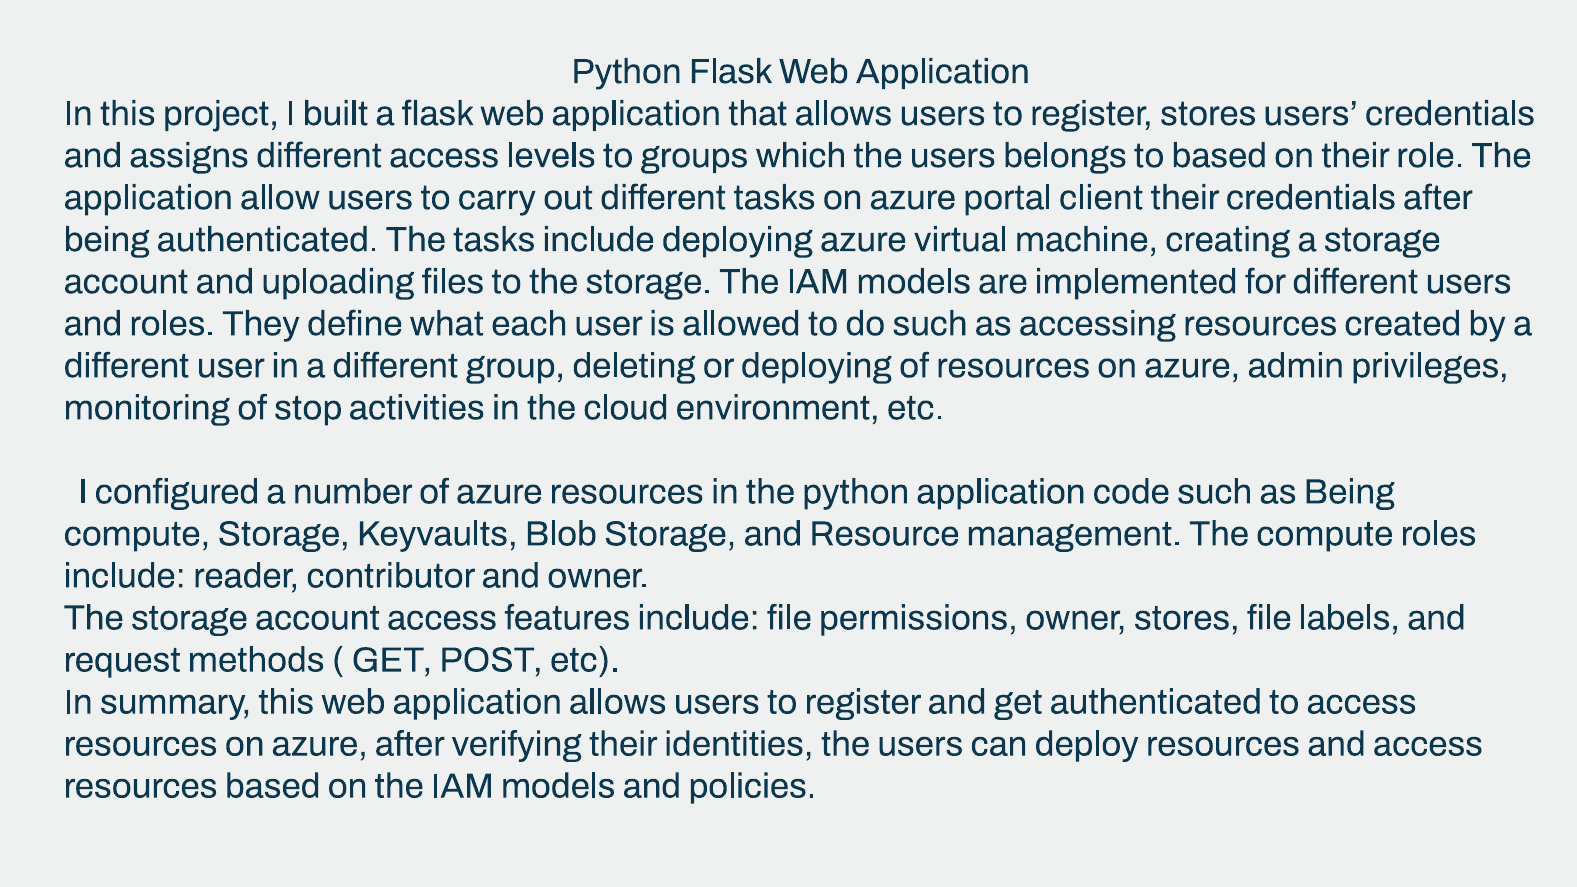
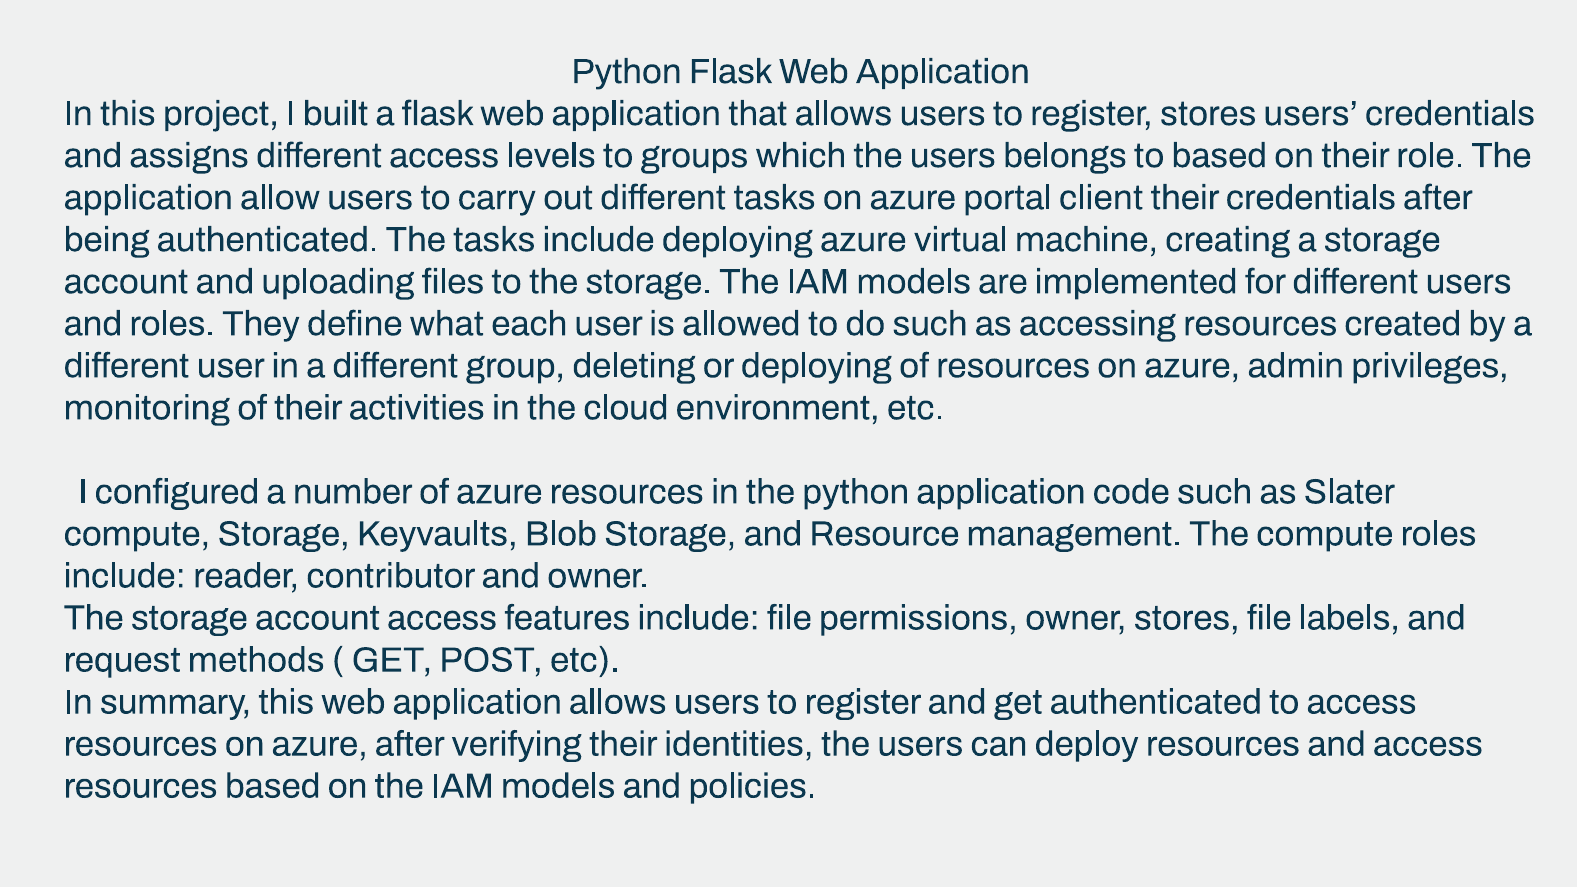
of stop: stop -> their (308, 408)
as Being: Being -> Slater (1349, 492)
